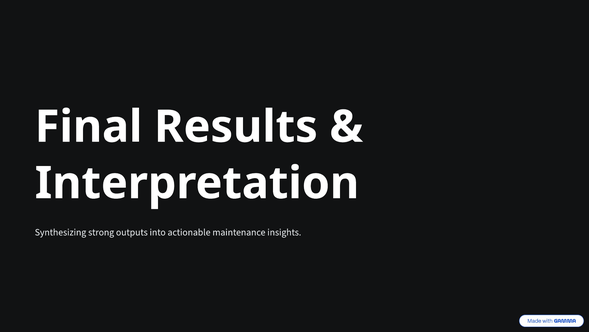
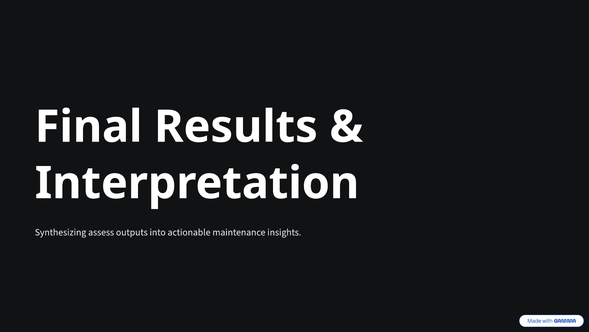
strong: strong -> assess (101, 232)
